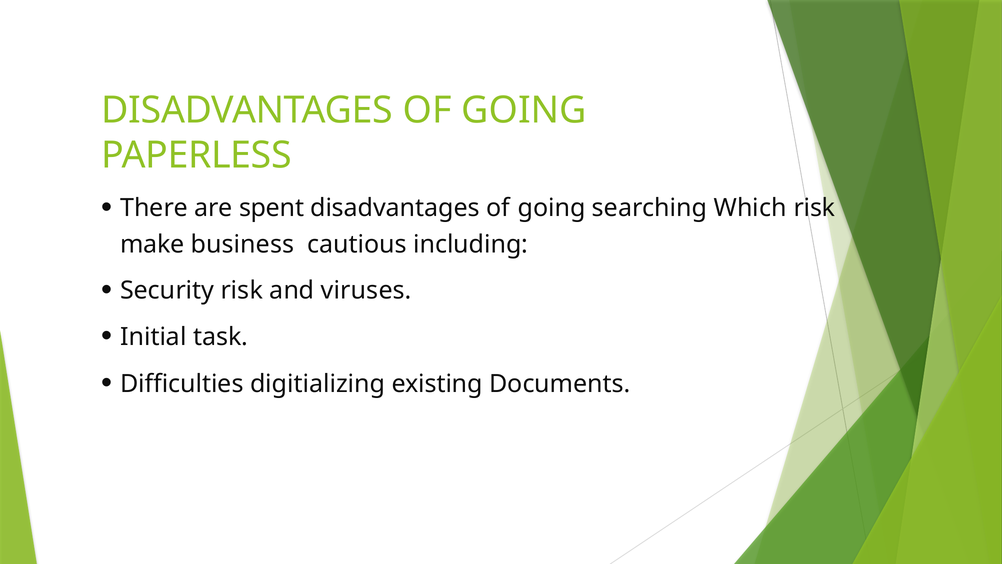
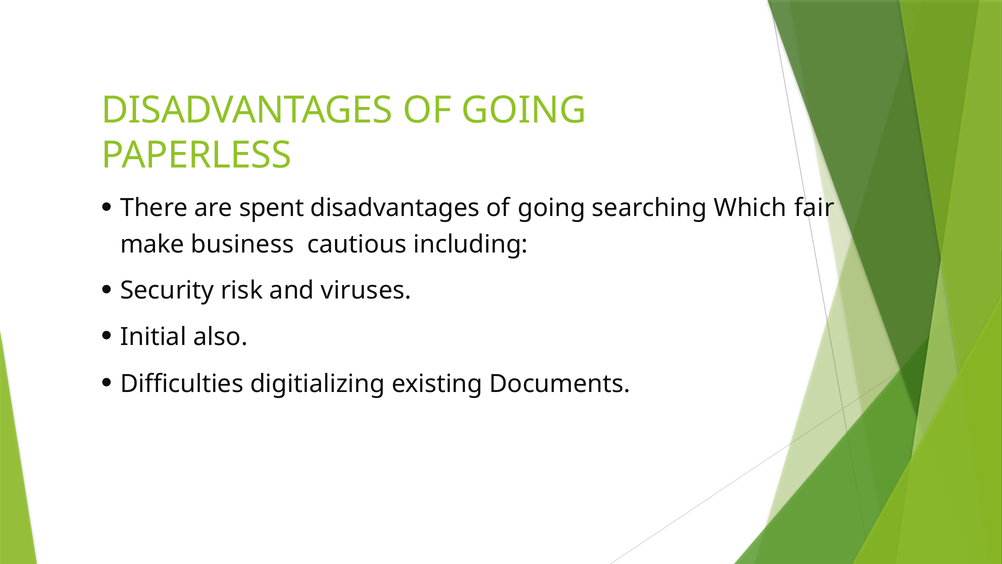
Which risk: risk -> fair (814, 208)
task: task -> also (220, 337)
